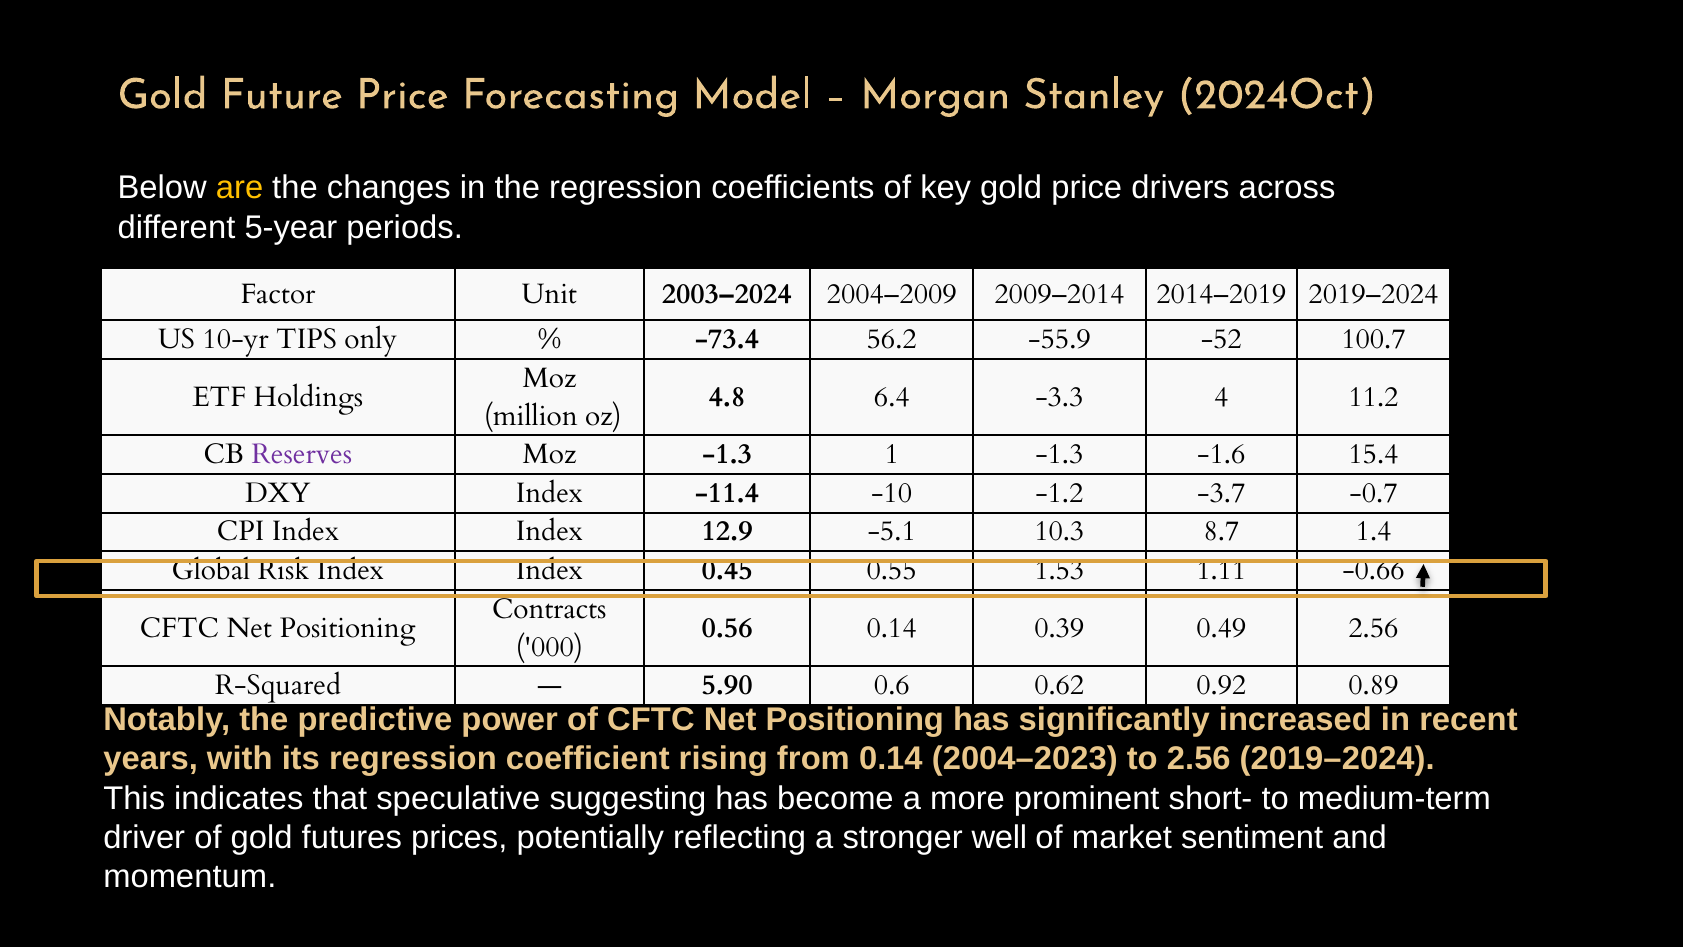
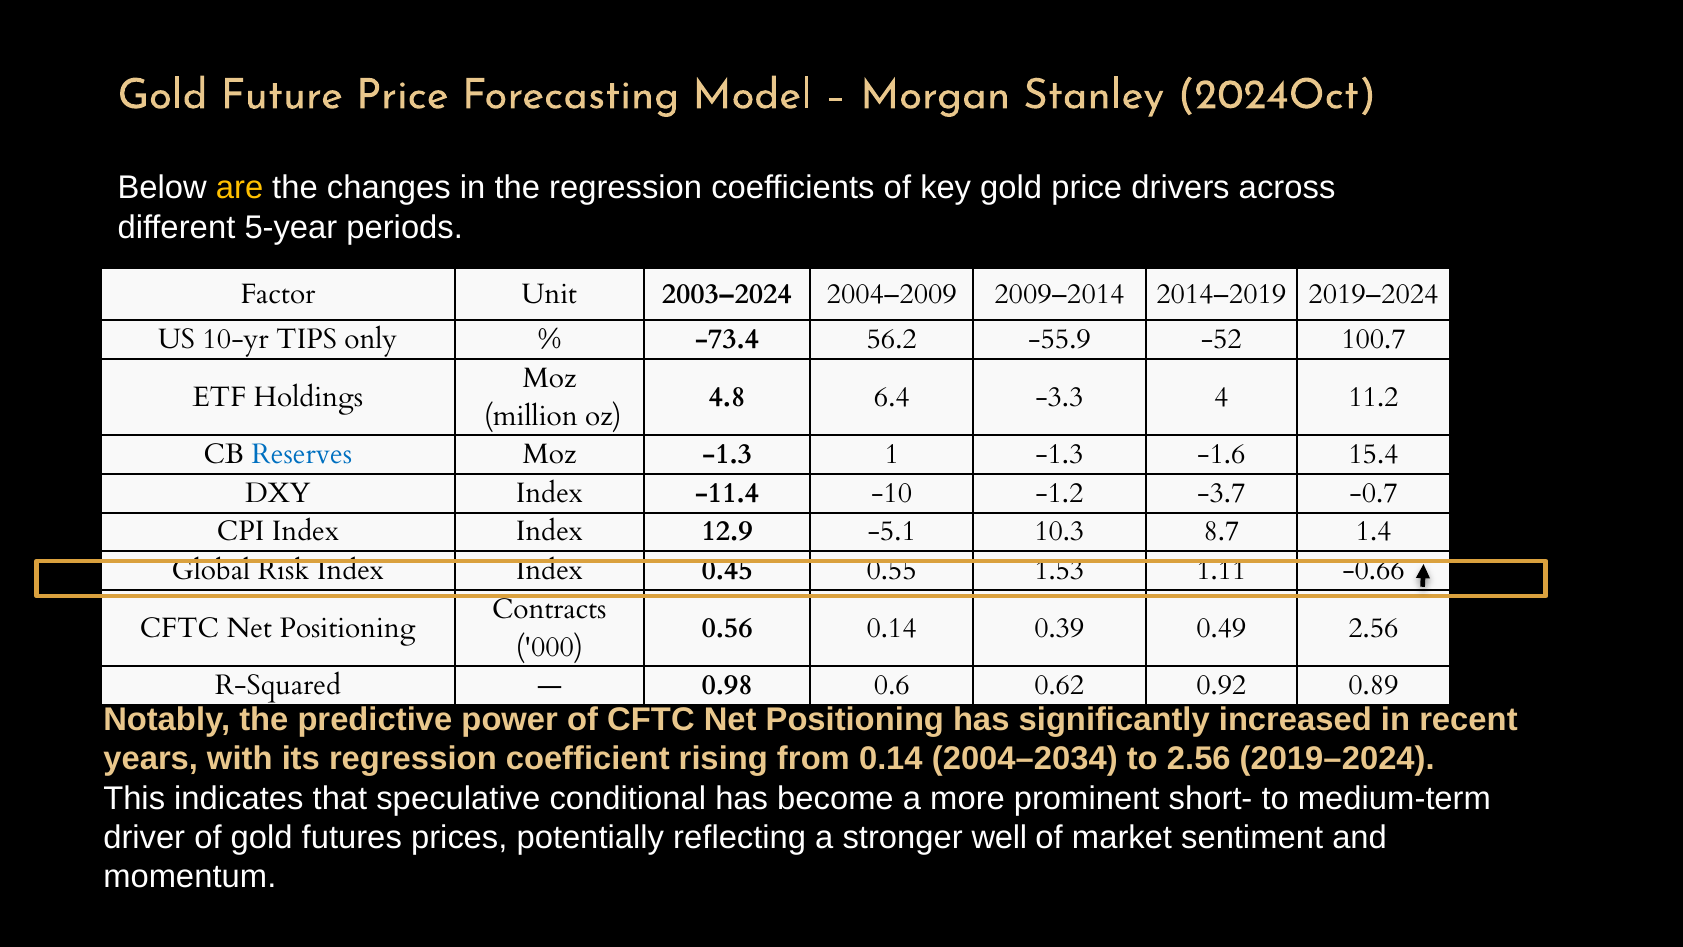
Reserves colour: purple -> blue (302, 454)
5.90: 5.90 -> 0.98 (727, 685)
2004–2023: 2004–2023 -> 2004–2034 (1025, 759)
suggesting: suggesting -> conditional (628, 798)
